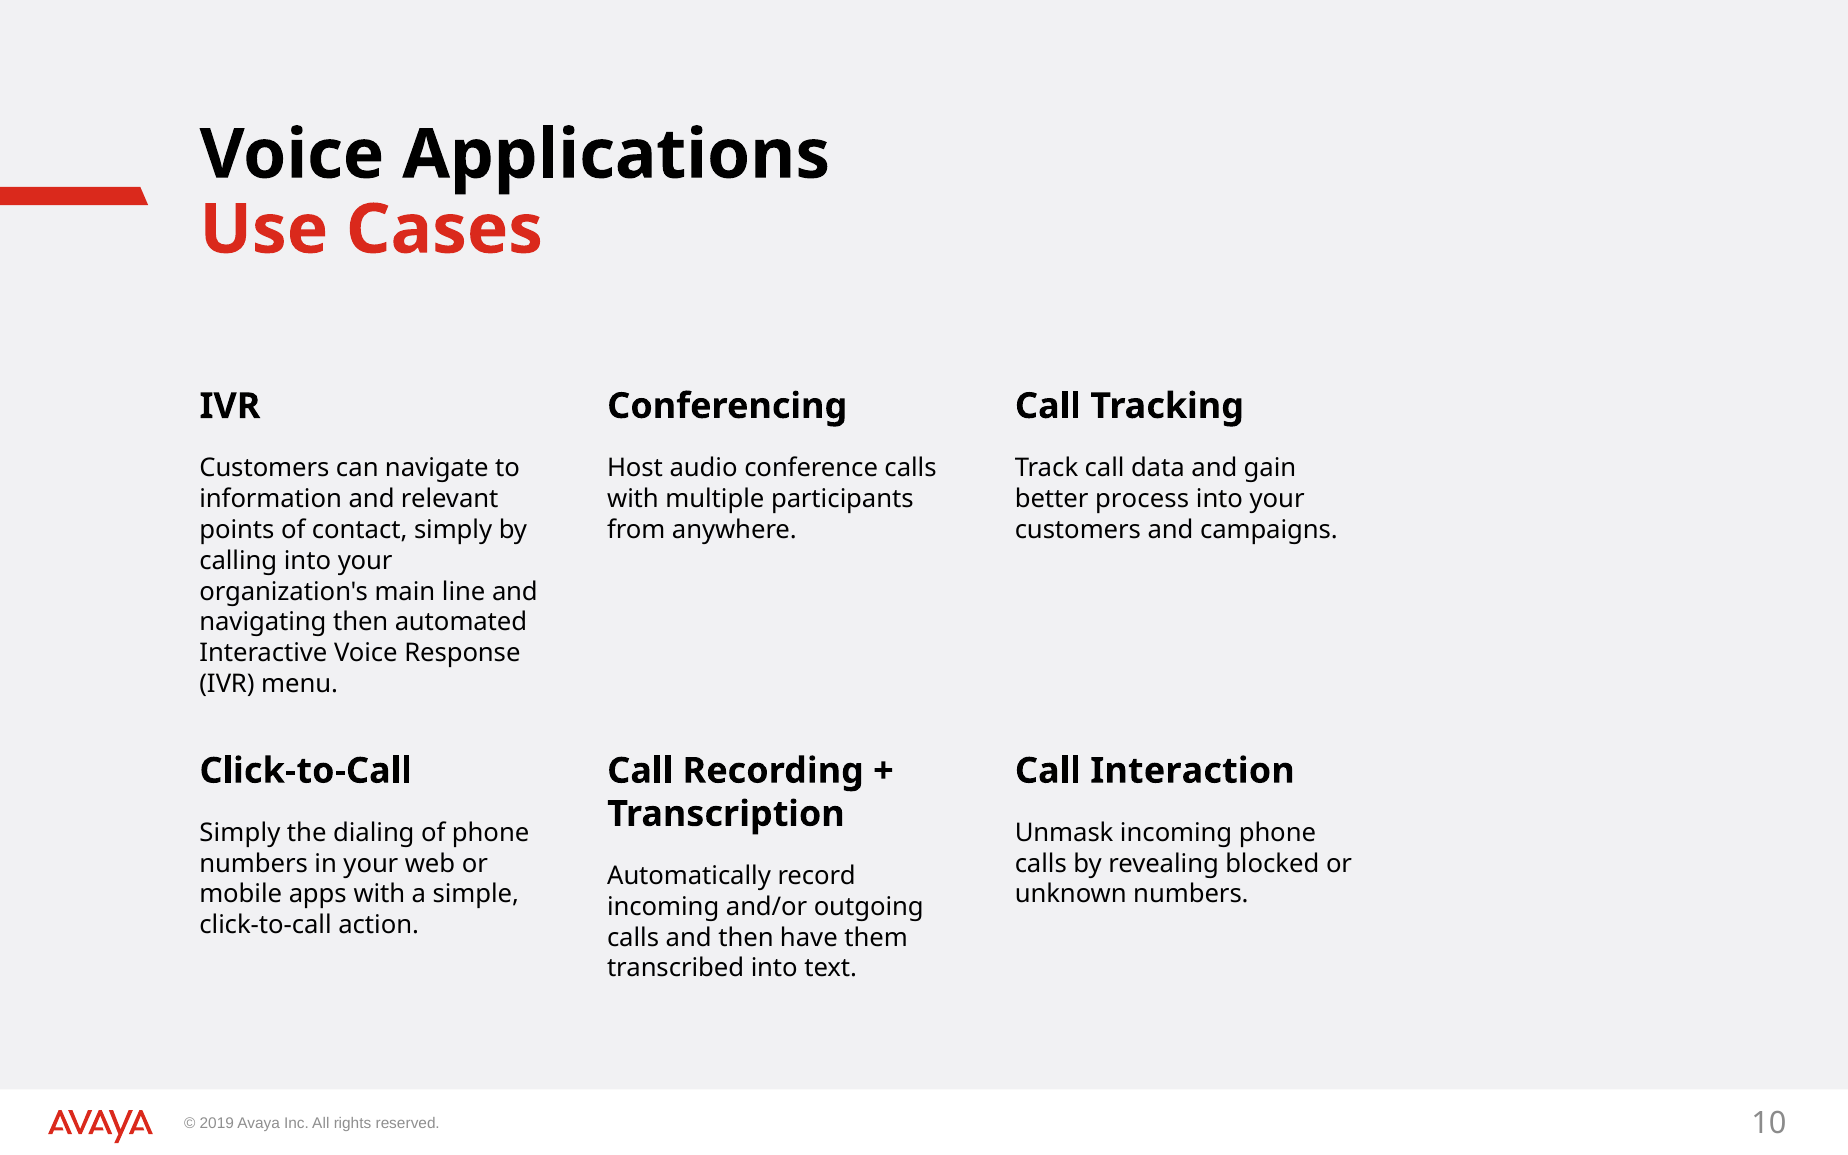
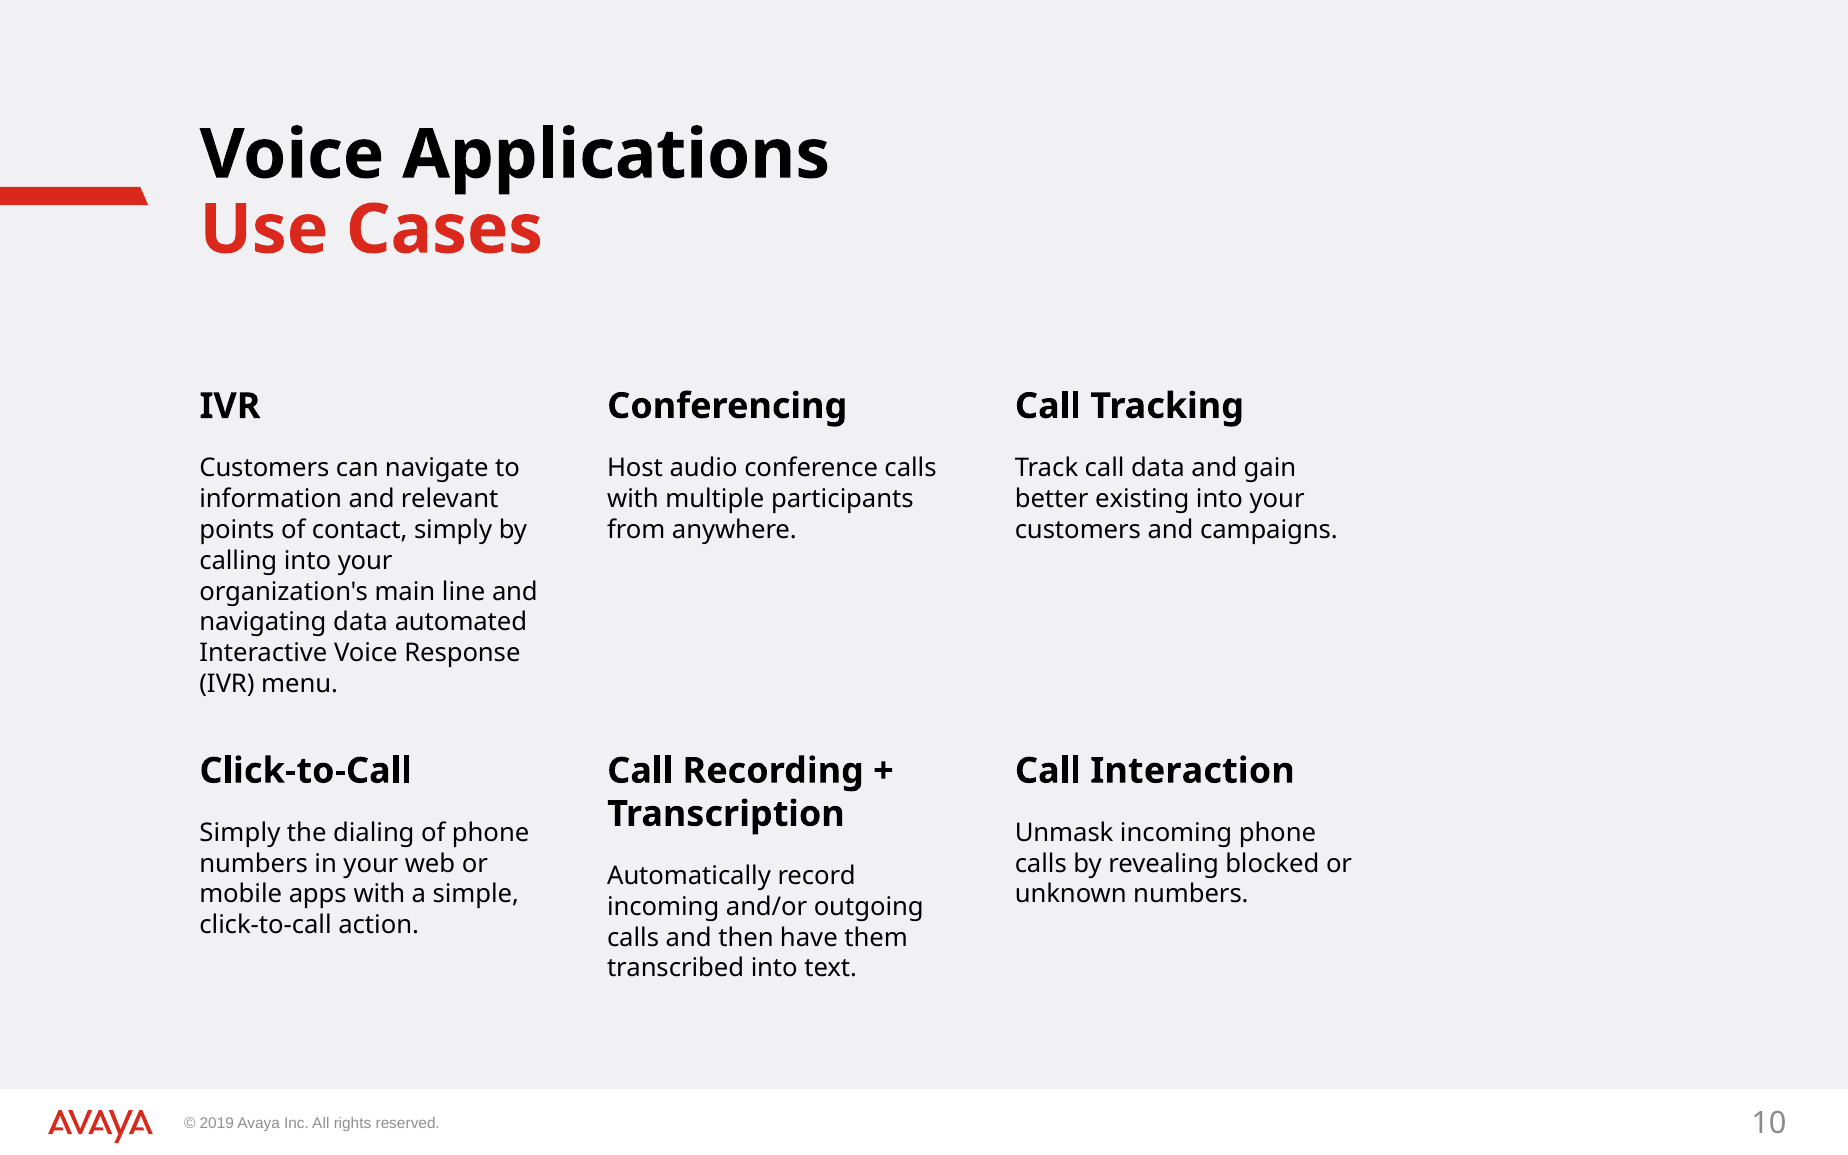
process: process -> existing (1142, 499)
navigating then: then -> data (360, 622)
